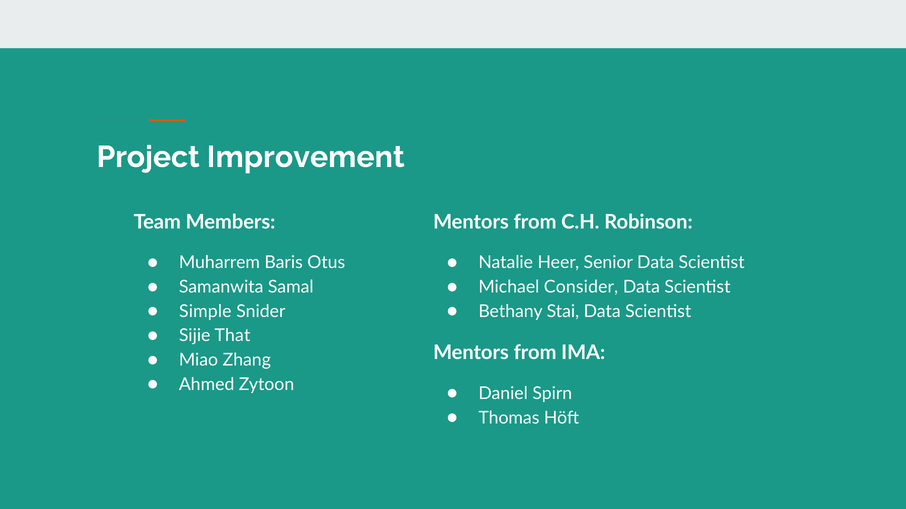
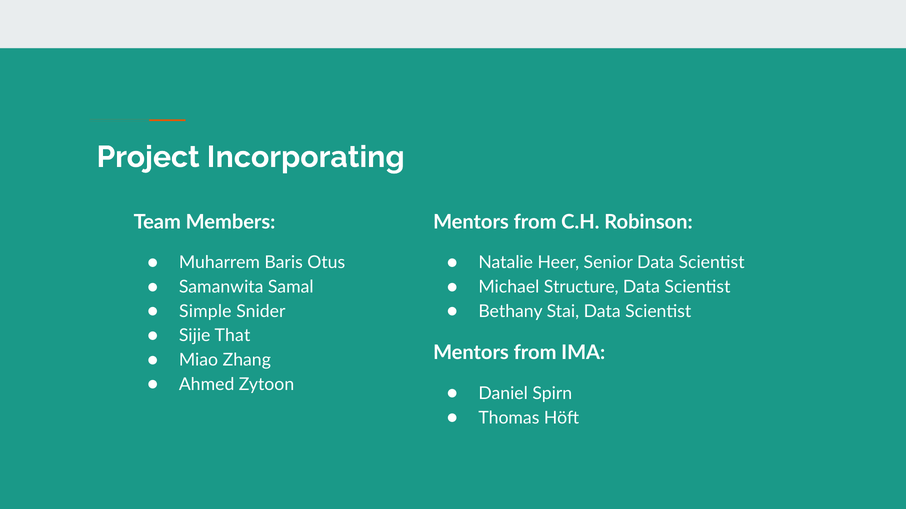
Improvement: Improvement -> Incorporating (306, 157)
Consider: Consider -> Structure (581, 287)
